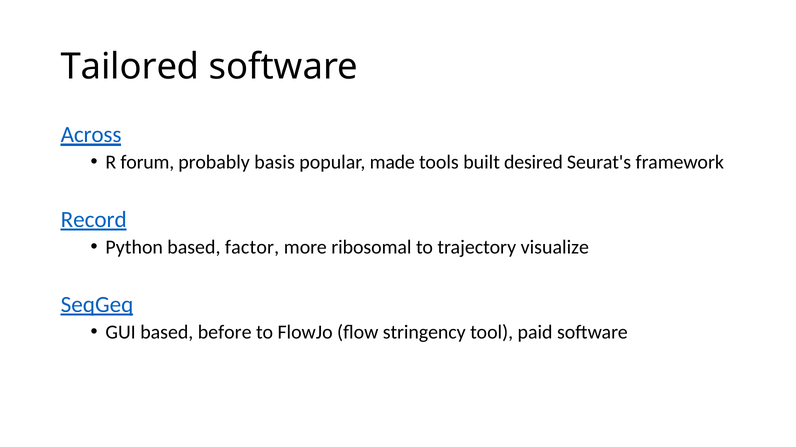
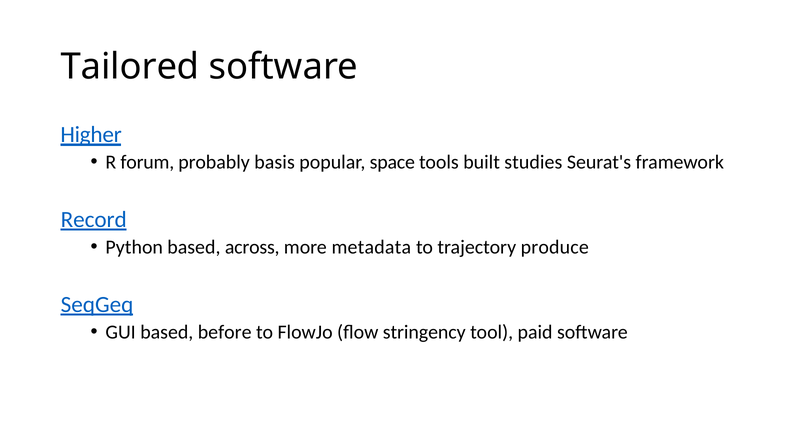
Across: Across -> Higher (91, 135)
made: made -> space (392, 162)
desired: desired -> studies (533, 162)
factor: factor -> across (252, 248)
ribosomal: ribosomal -> metadata (371, 248)
visualize: visualize -> produce (555, 248)
